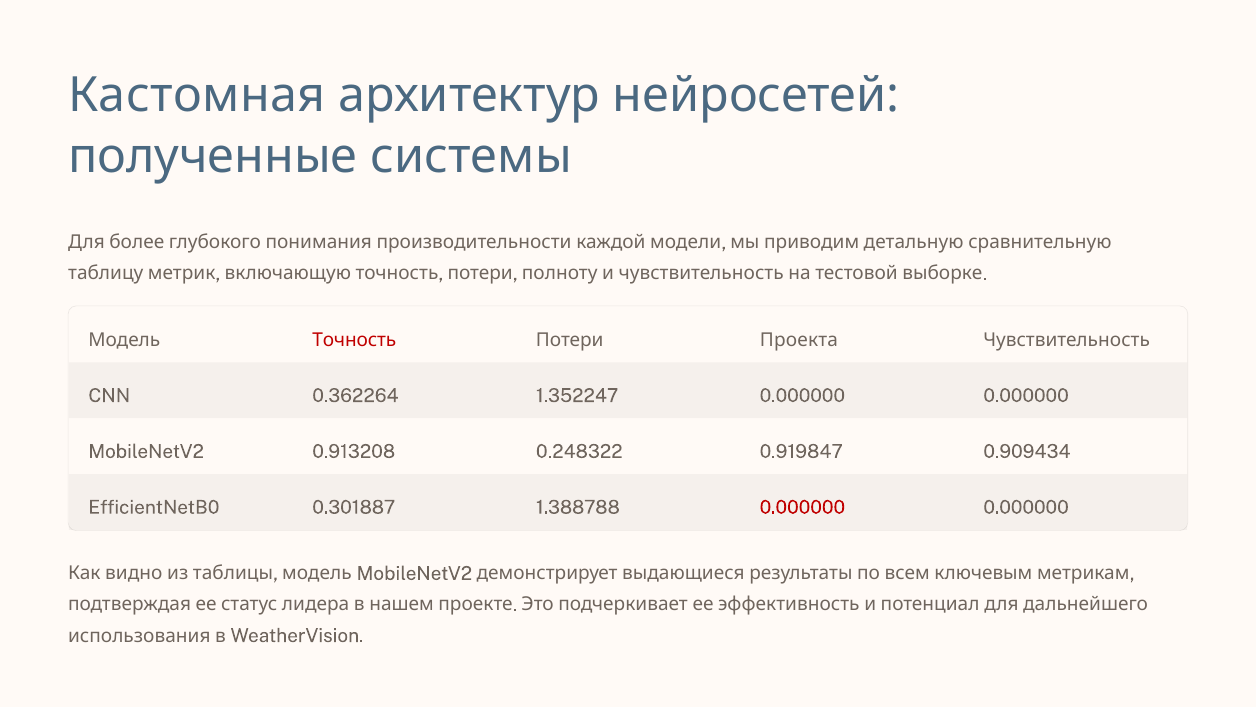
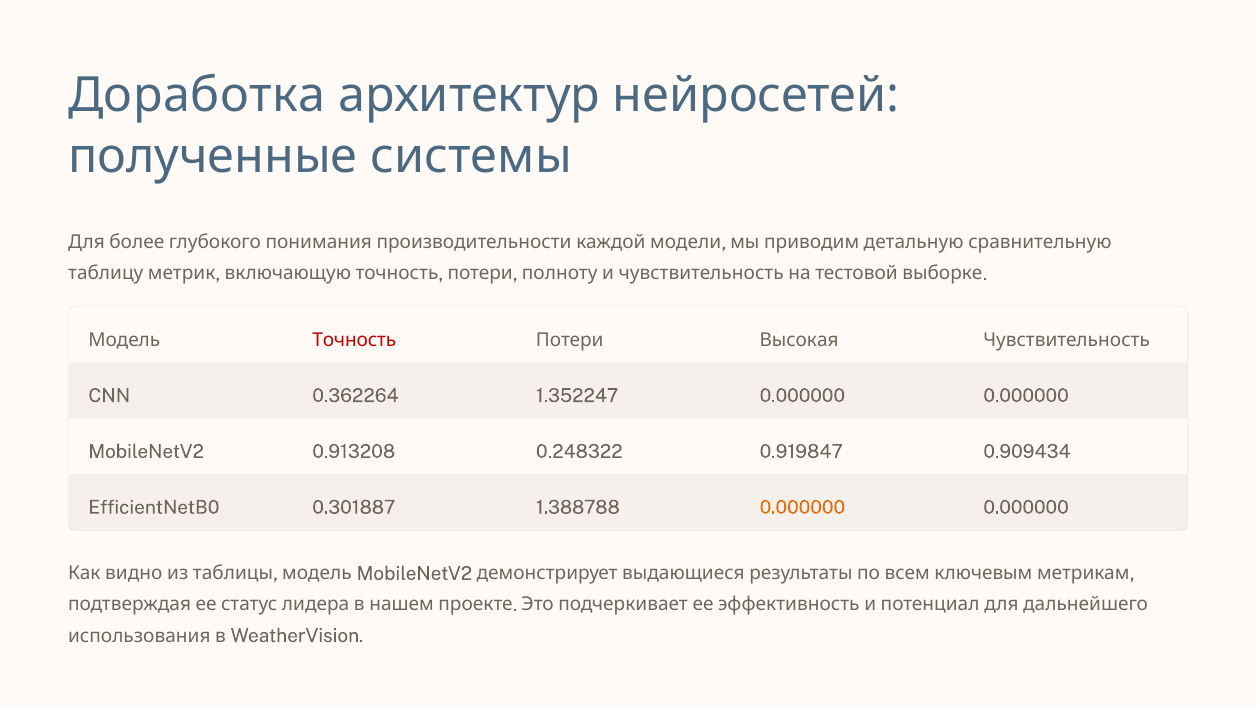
Кастомная: Кастомная -> Доработка (197, 96)
Проекта: Проекта -> Высокая (799, 340)
0.000000 colour: red -> orange (802, 507)
